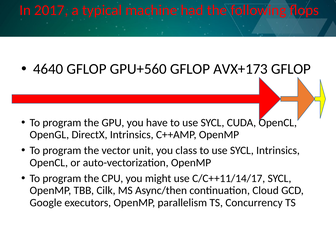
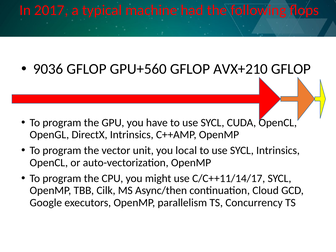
4640: 4640 -> 9036 (48, 69)
AVX+173: AVX+173 -> AVX+210 (241, 69)
class: class -> local (186, 150)
